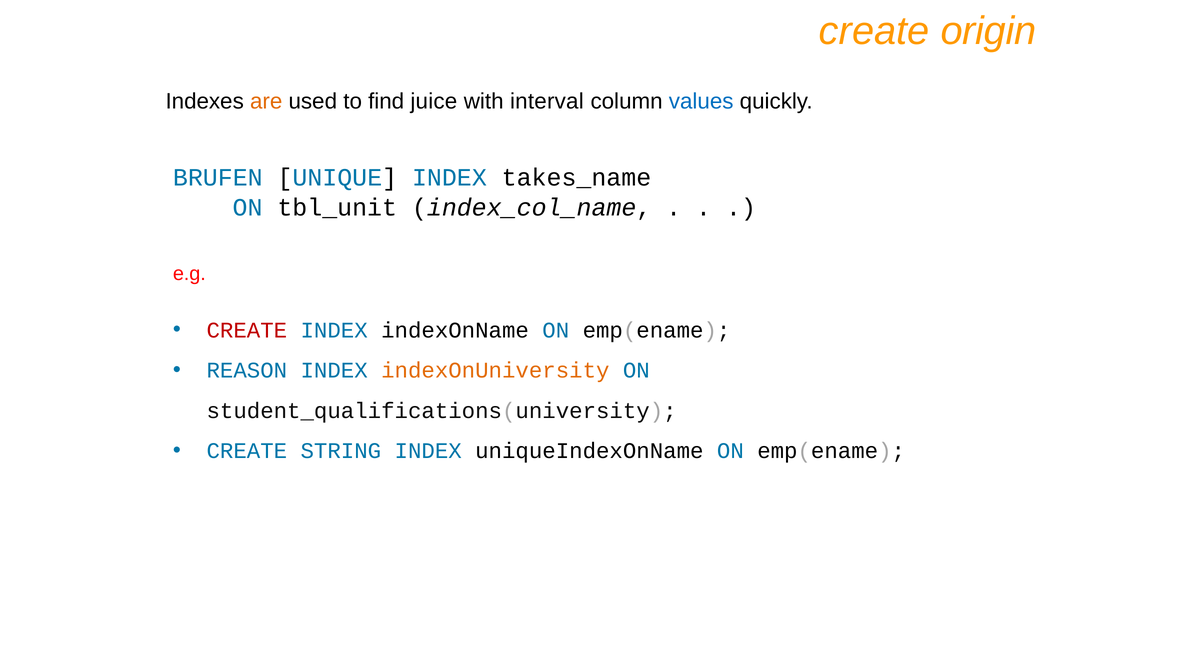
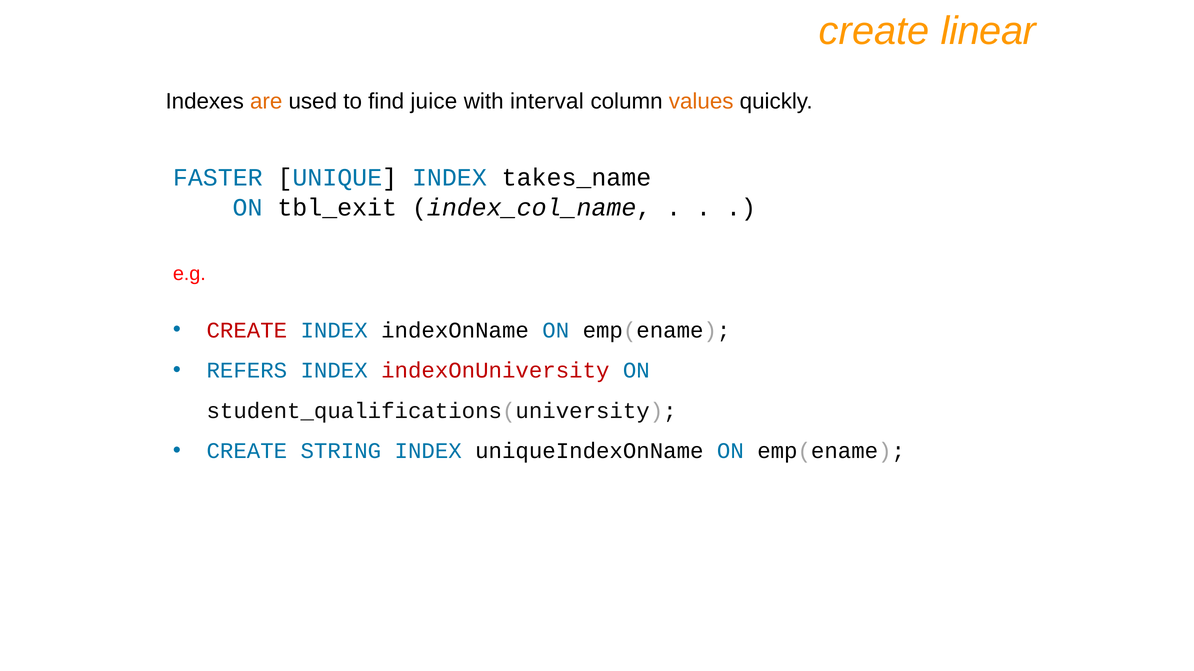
origin: origin -> linear (988, 31)
values colour: blue -> orange (701, 101)
BRUFEN: BRUFEN -> FASTER (218, 178)
tbl_unit: tbl_unit -> tbl_exit (337, 208)
REASON: REASON -> REFERS (247, 371)
indexOnUniversity colour: orange -> red (495, 371)
